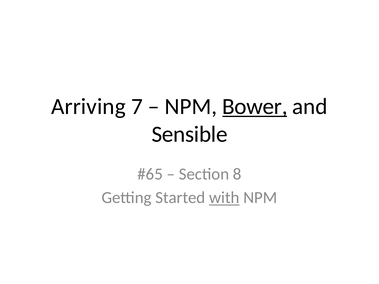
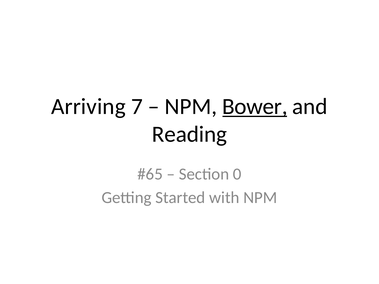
Sensible: Sensible -> Reading (189, 134)
8: 8 -> 0 (237, 174)
with underline: present -> none (224, 198)
